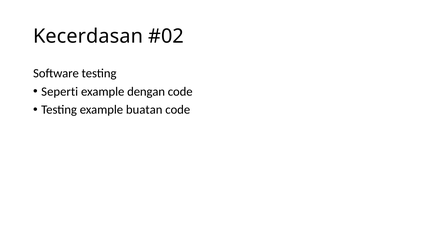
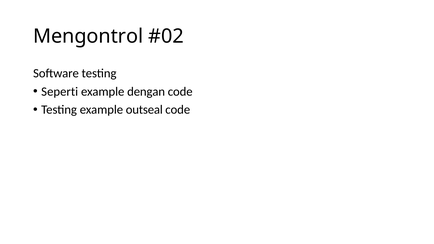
Kecerdasan: Kecerdasan -> Mengontrol (88, 36)
buatan: buatan -> outseal (144, 110)
